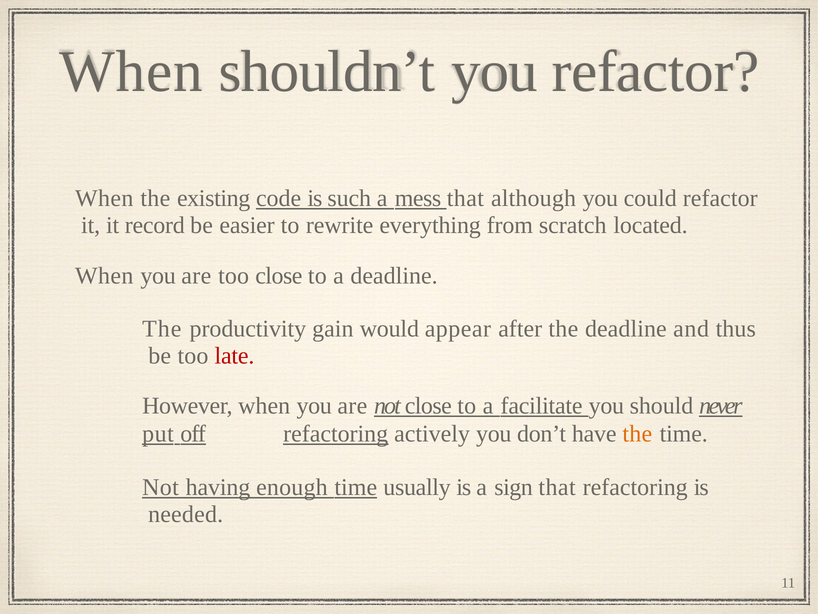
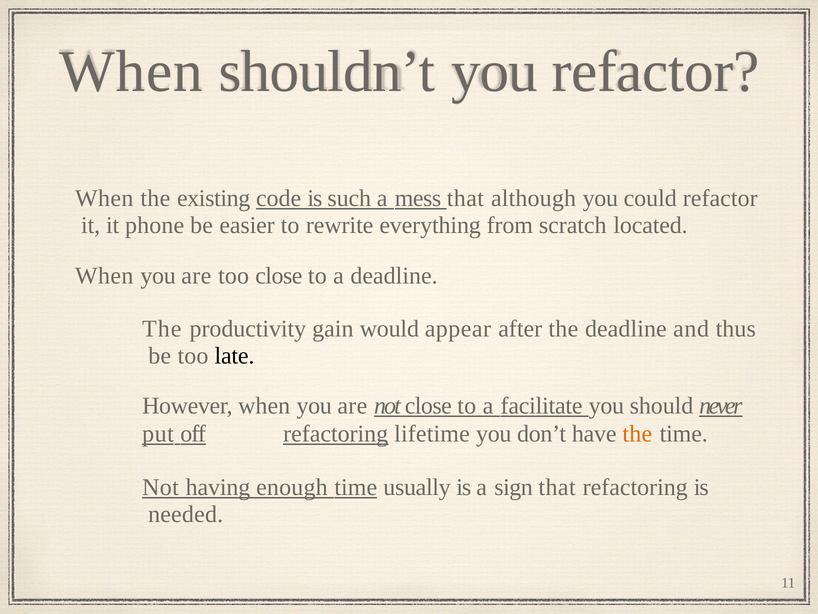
record: record -> phone (155, 225)
late colour: red -> black (234, 356)
actively: actively -> lifetime (432, 433)
